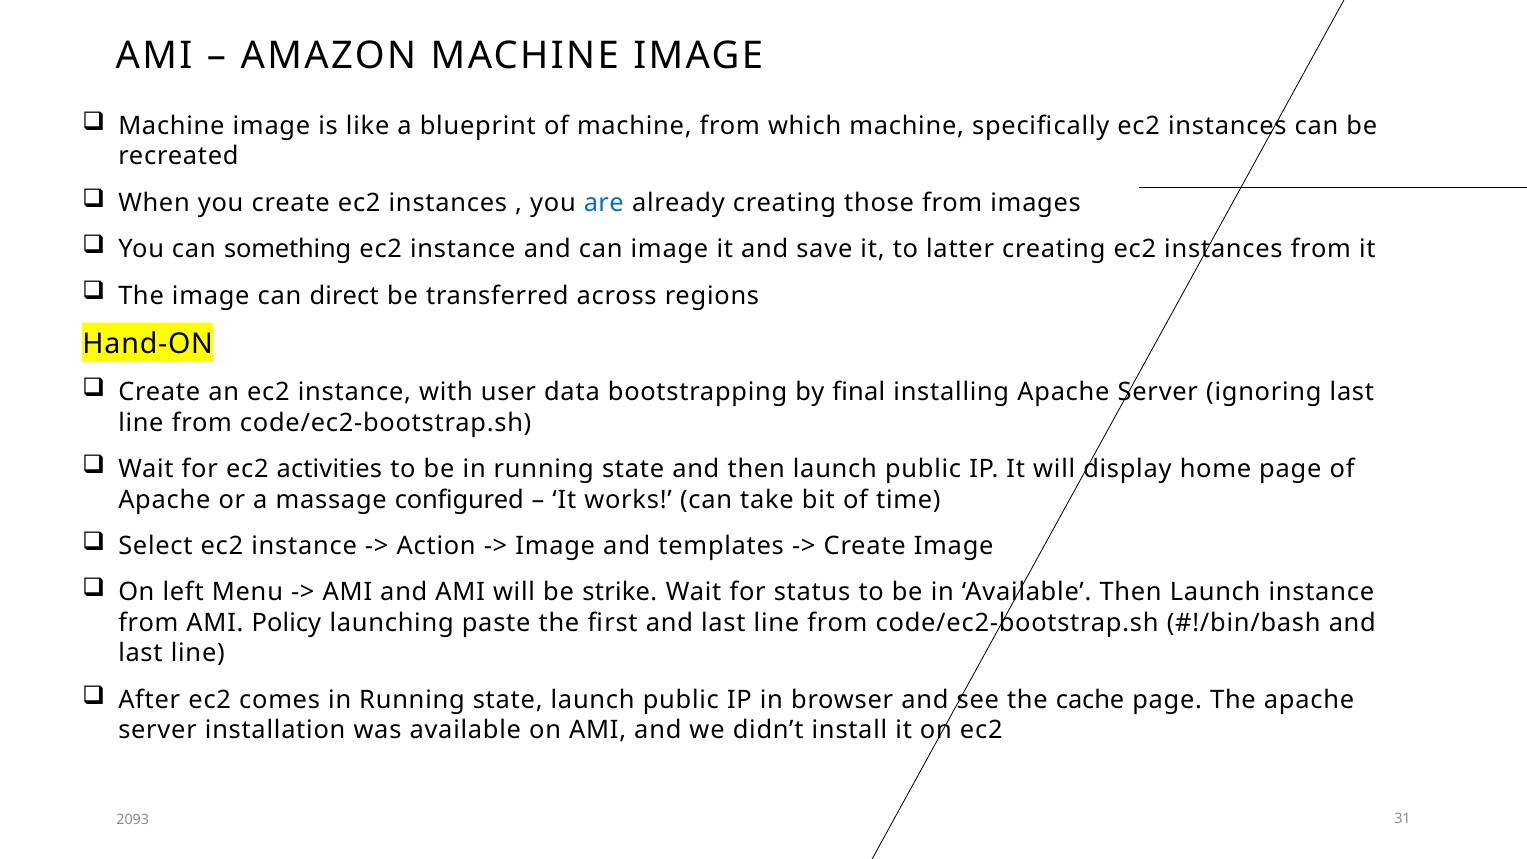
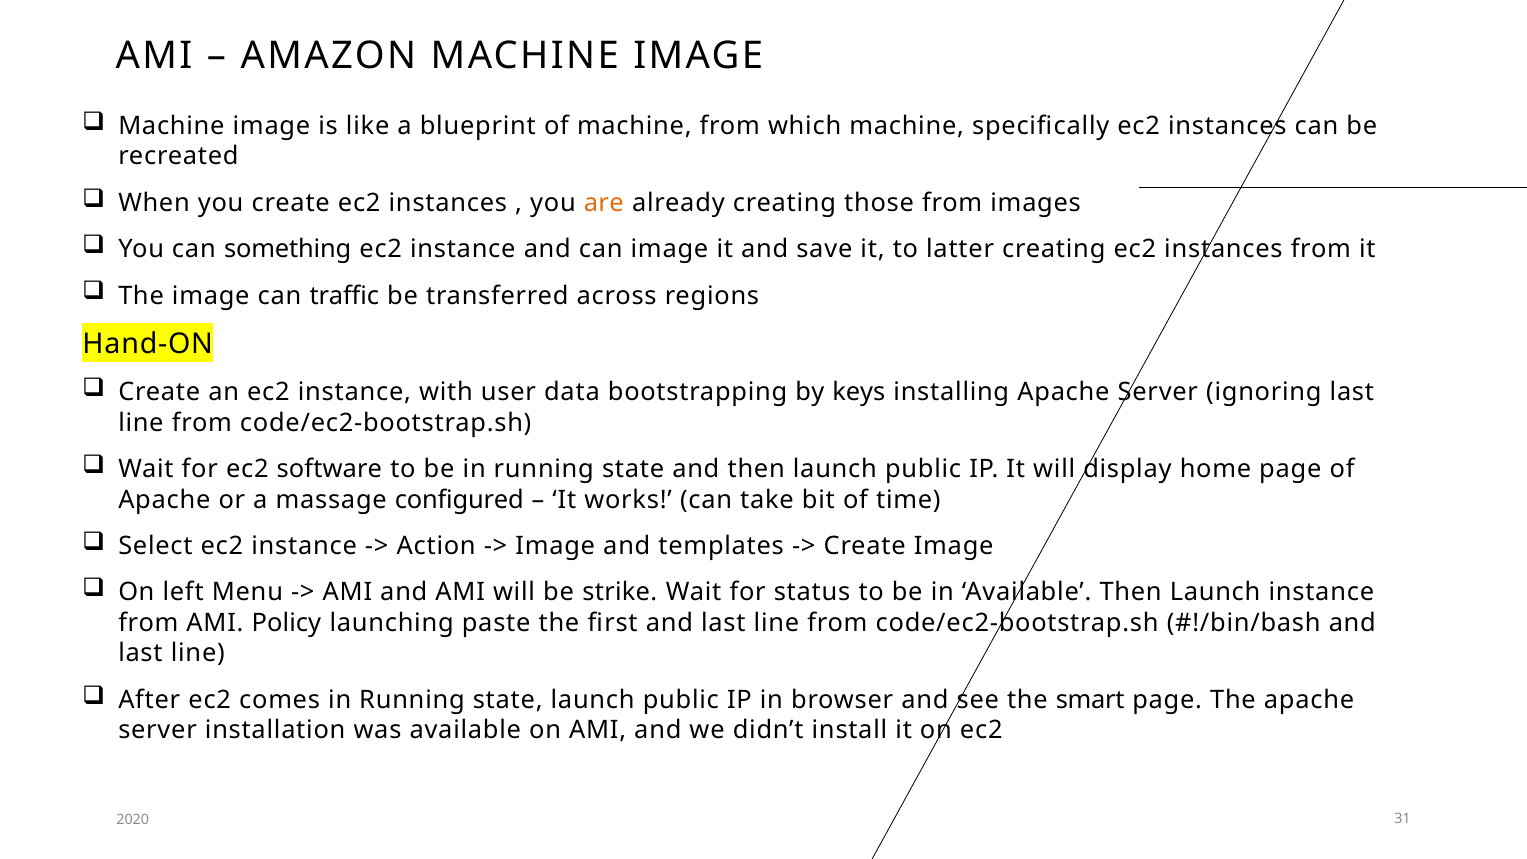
are colour: blue -> orange (604, 203)
direct: direct -> traffic (344, 296)
final: final -> keys (859, 392)
activities: activities -> software (329, 469)
cache: cache -> smart (1090, 700)
2093: 2093 -> 2020 (133, 820)
